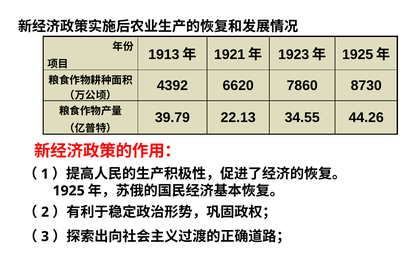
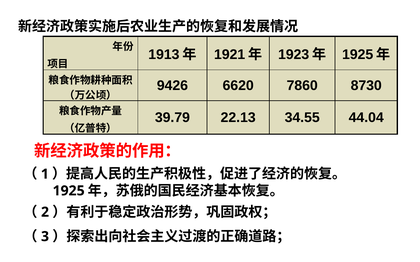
4392: 4392 -> 9426 (172, 86)
44.26: 44.26 -> 44.04 (366, 118)
